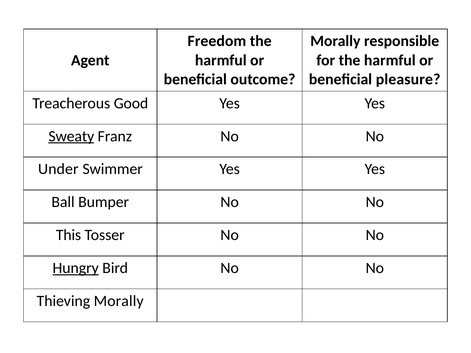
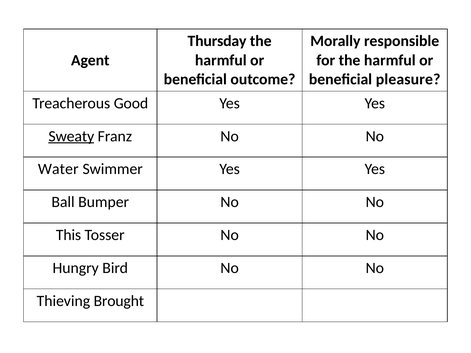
Freedom: Freedom -> Thursday (217, 41)
Under: Under -> Water (58, 169)
Hungry underline: present -> none (76, 268)
Thieving Morally: Morally -> Brought (119, 301)
